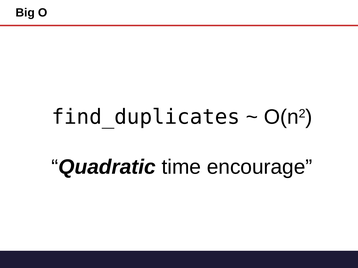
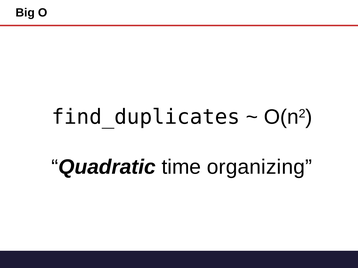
encourage: encourage -> organizing (259, 167)
